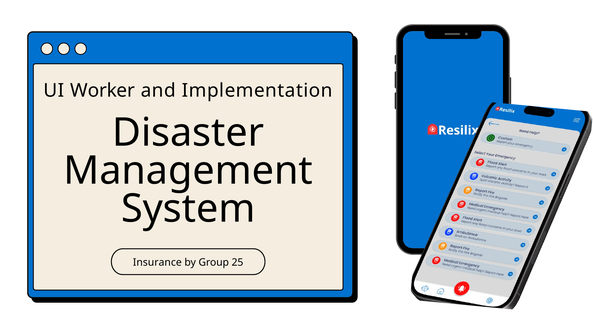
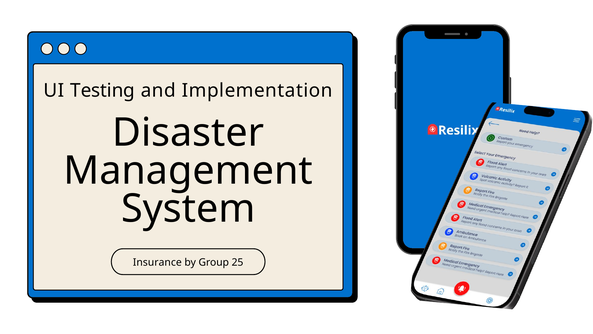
Worker: Worker -> Testing (103, 91)
